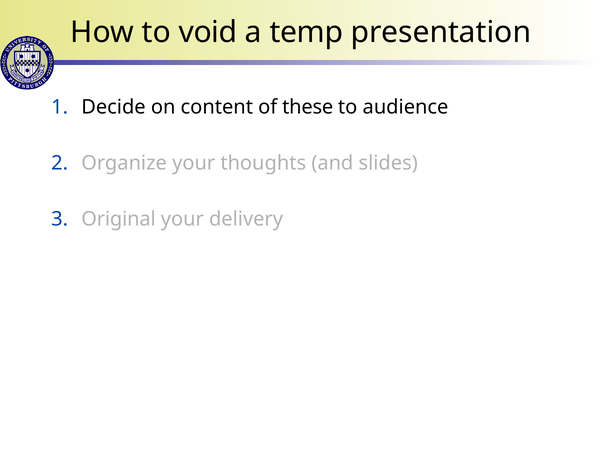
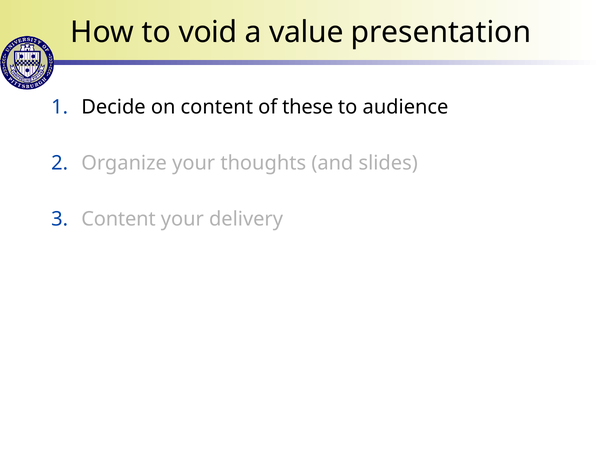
temp: temp -> value (306, 32)
Original: Original -> Content (118, 219)
